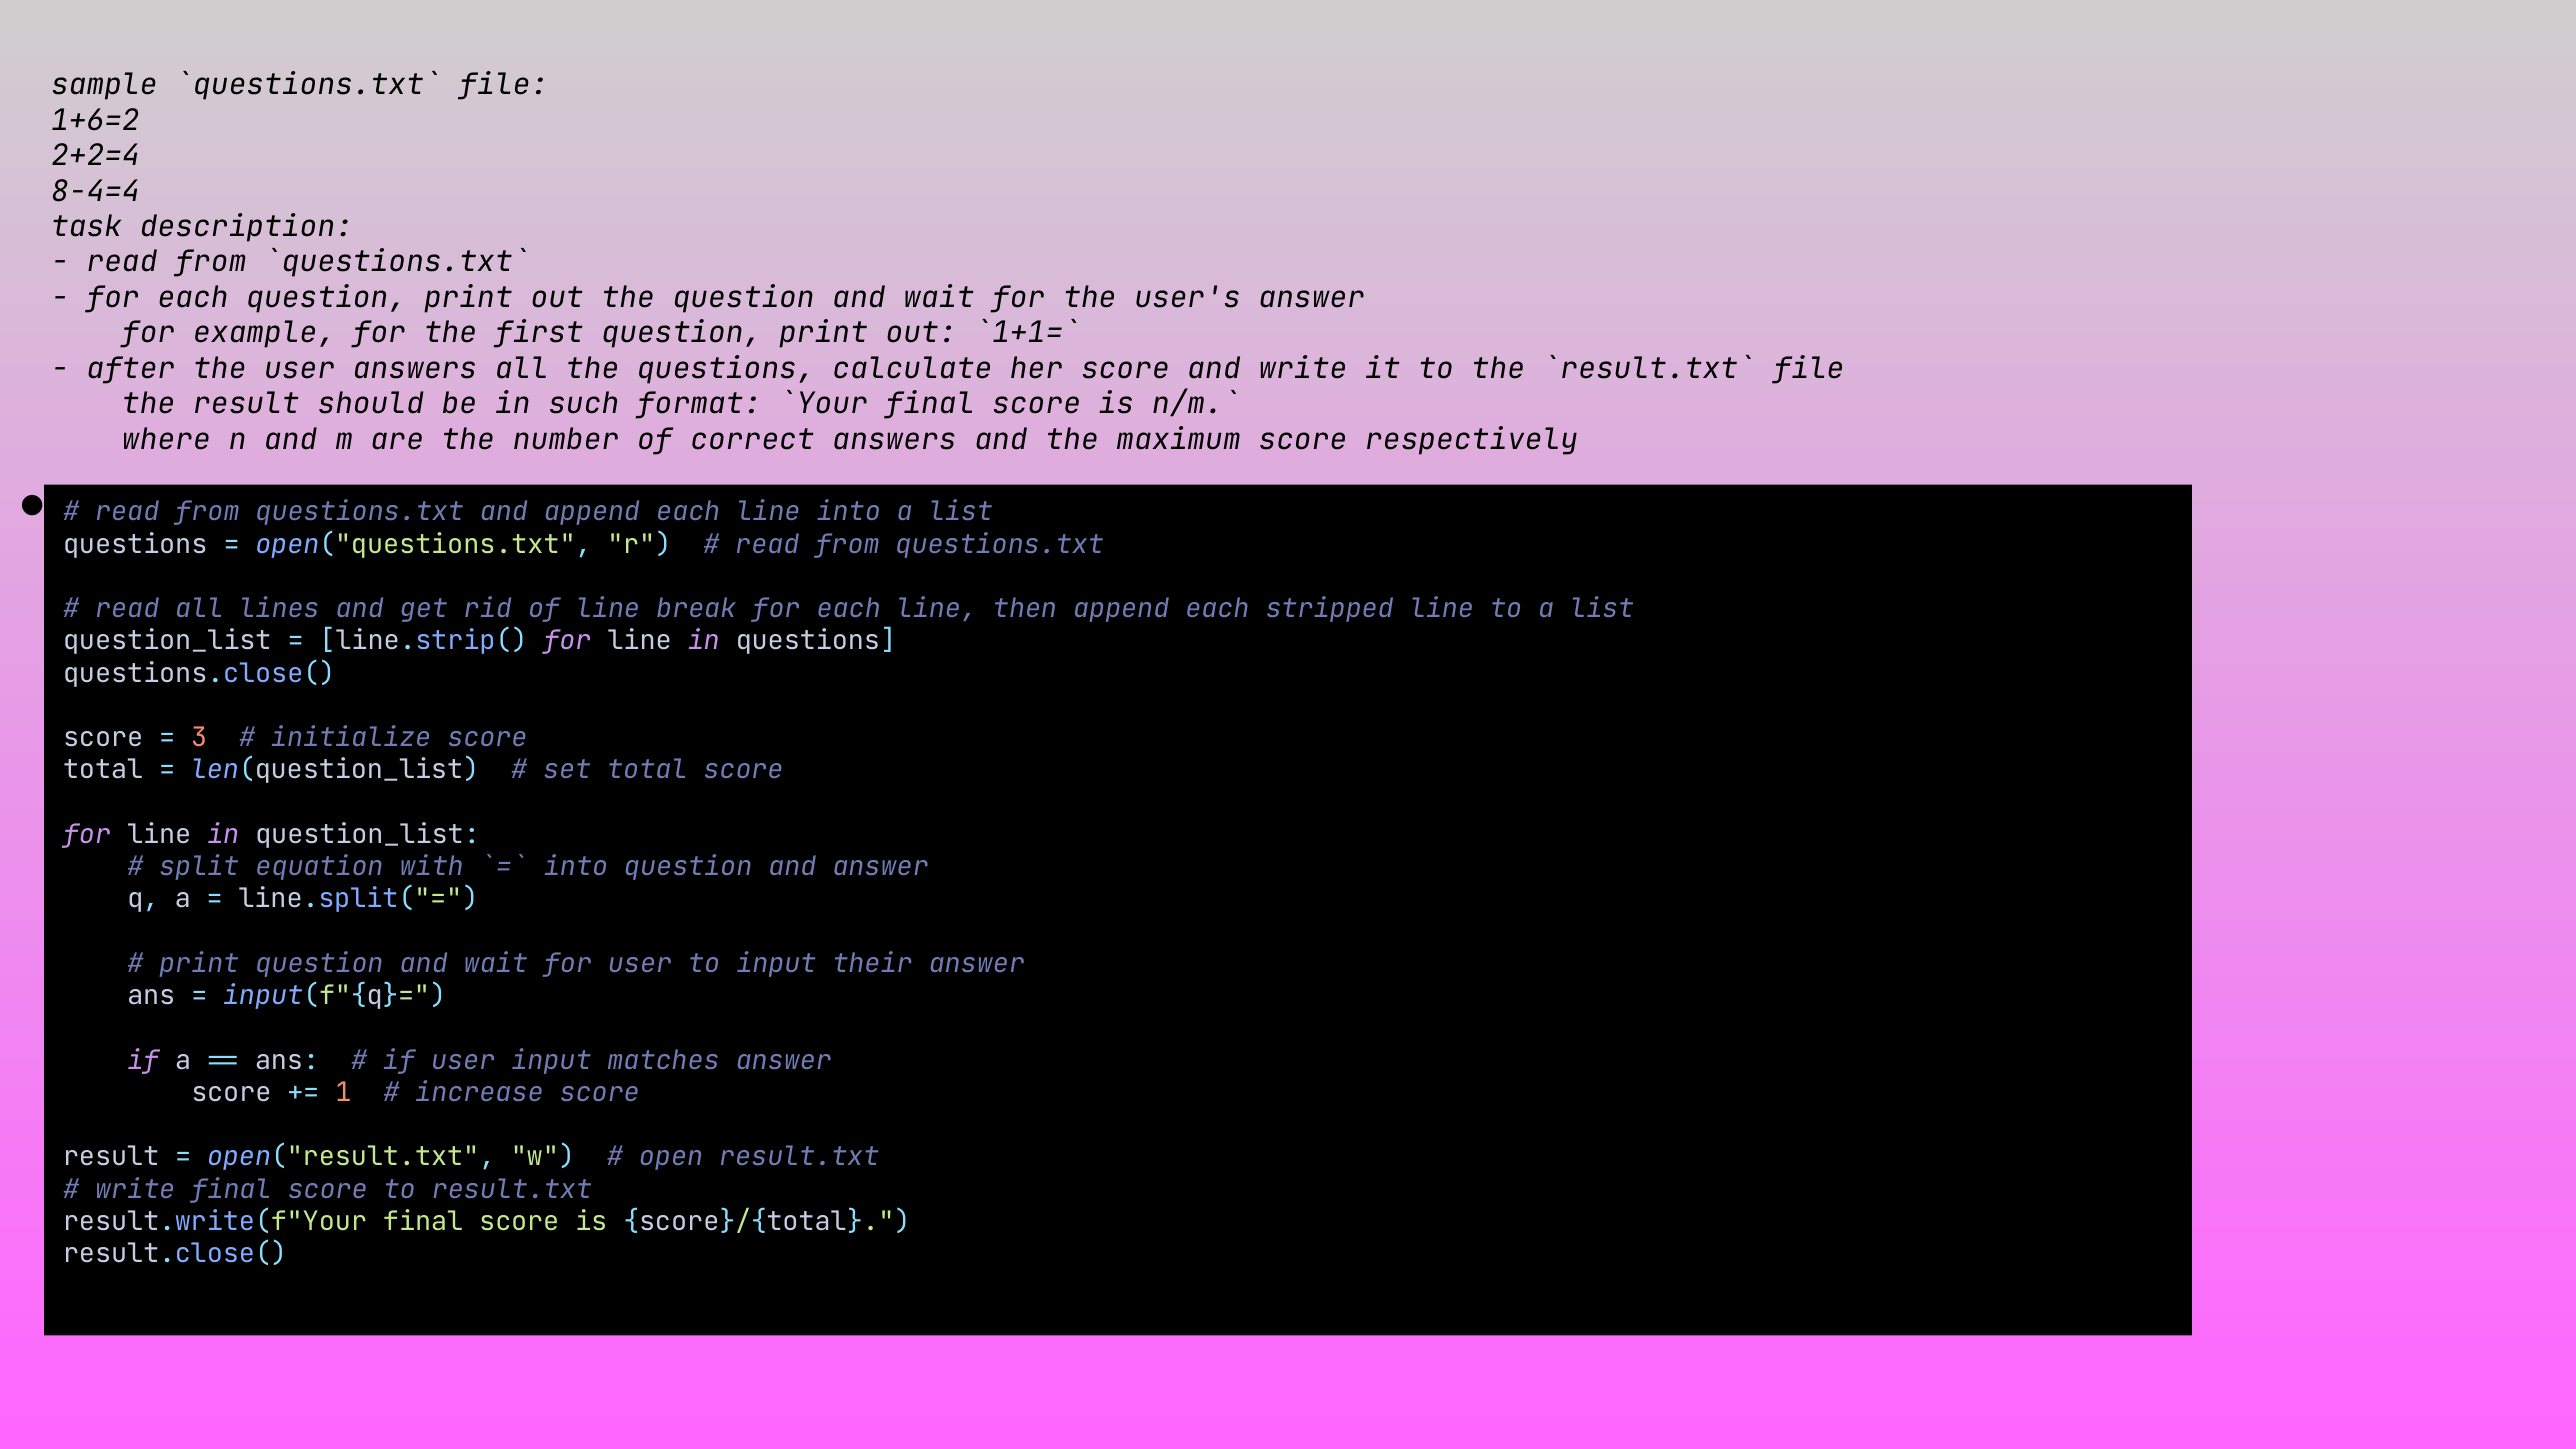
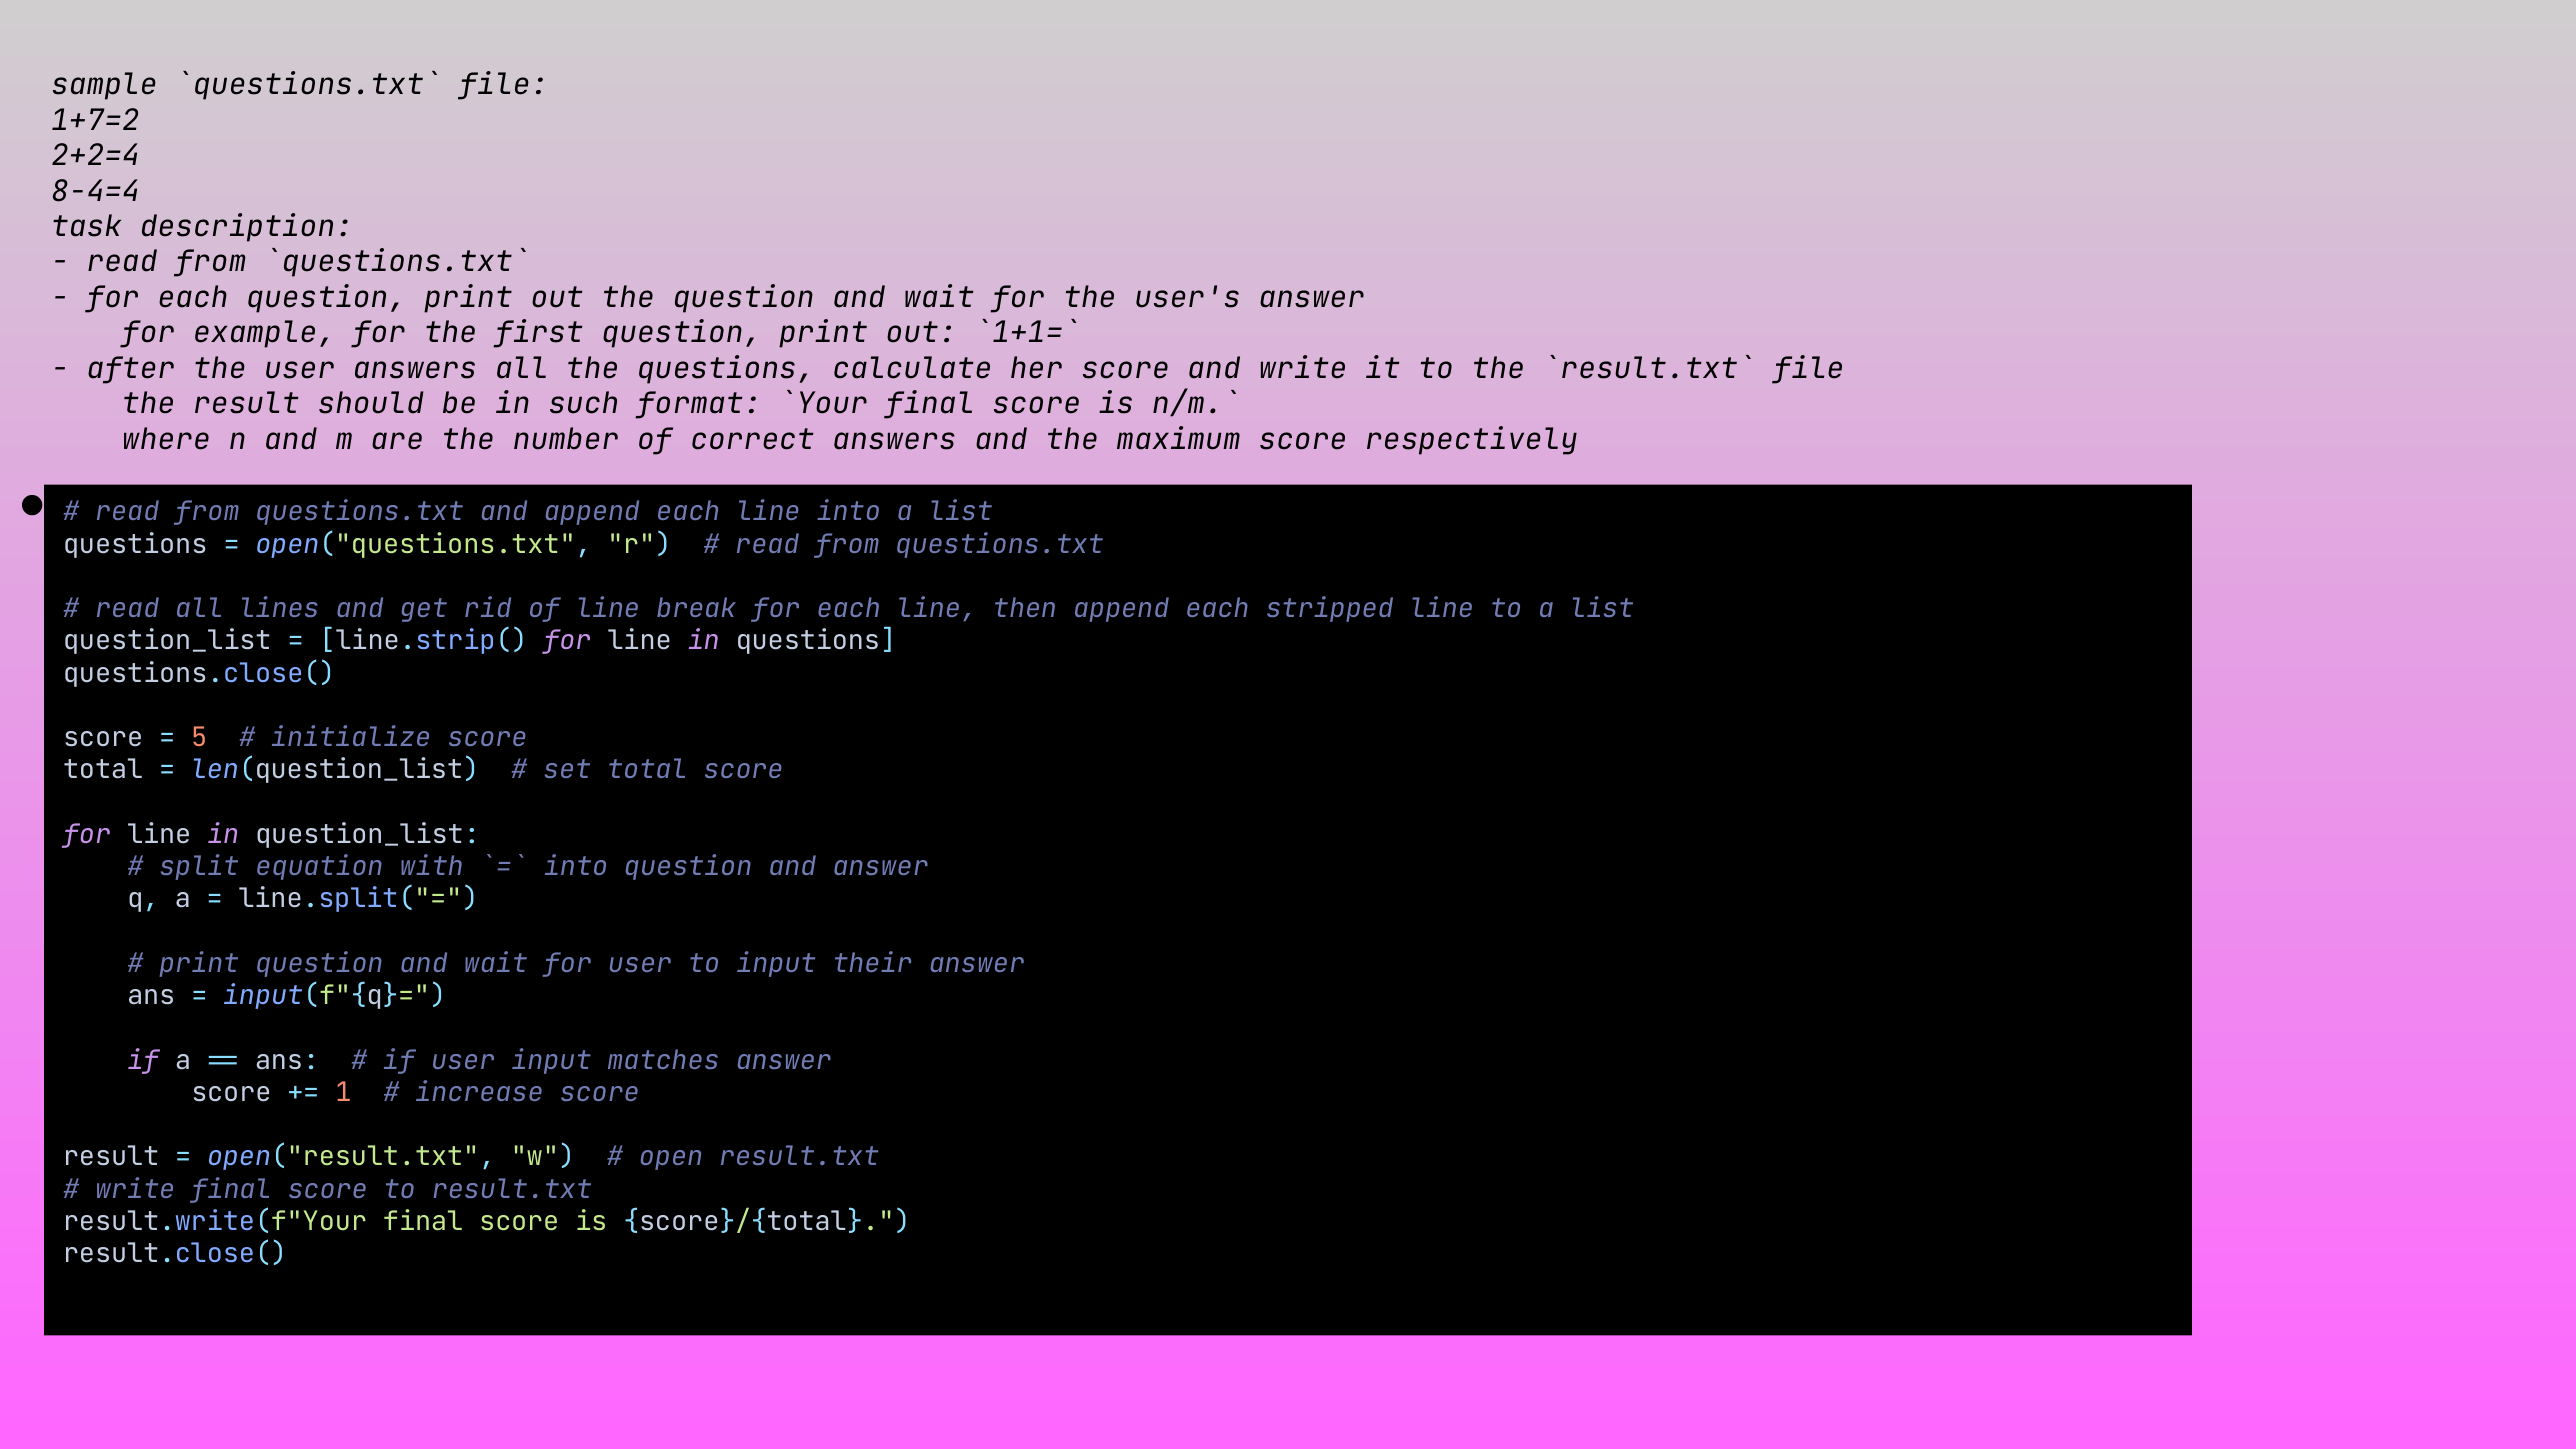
1+6=2: 1+6=2 -> 1+7=2 (95, 120)
3: 3 -> 5 (199, 738)
